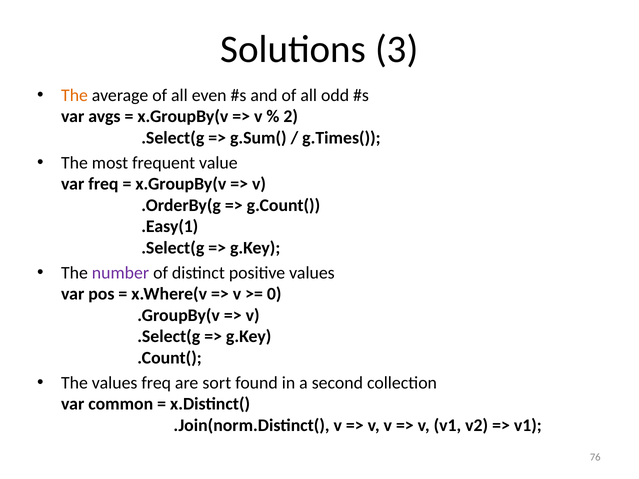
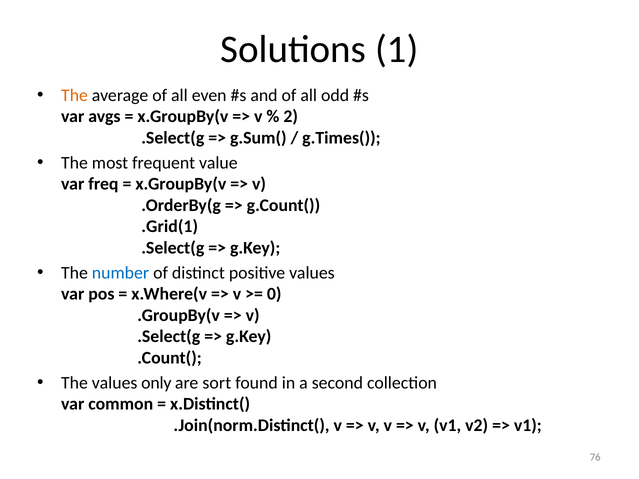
3: 3 -> 1 (397, 50)
.Easy(1: .Easy(1 -> .Grid(1 (170, 227)
number colour: purple -> blue (120, 273)
values freq: freq -> only (156, 383)
